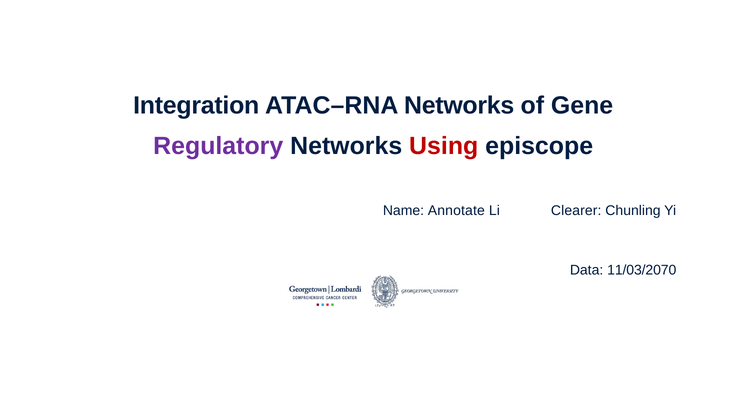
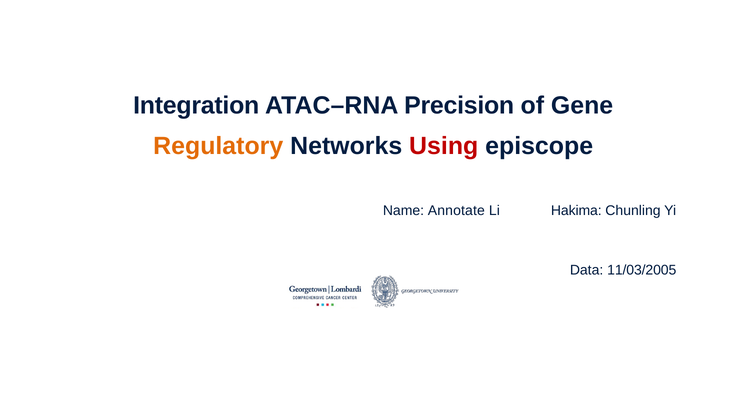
ATAC–RNA Networks: Networks -> Precision (459, 106)
Regulatory colour: purple -> orange (218, 146)
Clearer: Clearer -> Hakima (576, 211)
11/03/2070: 11/03/2070 -> 11/03/2005 (642, 270)
